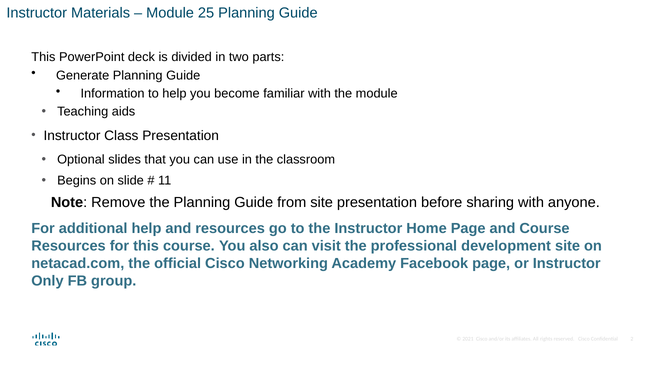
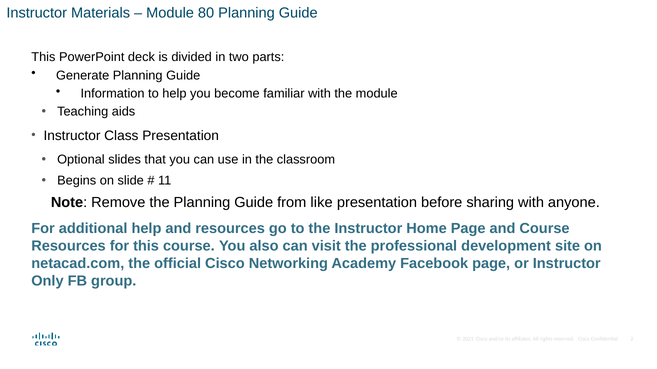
25: 25 -> 80 (206, 13)
from site: site -> like (322, 203)
